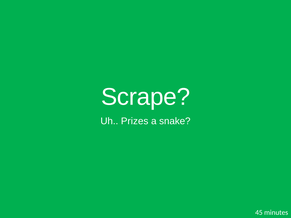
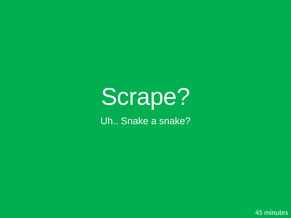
Uh Prizes: Prizes -> Snake (135, 121)
